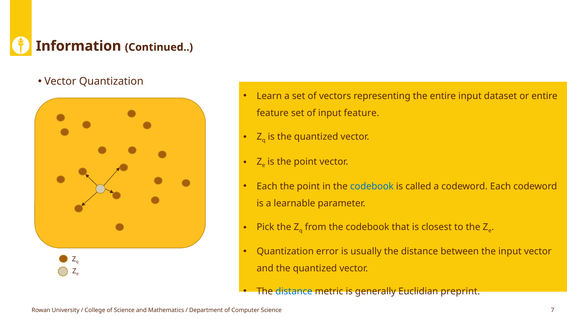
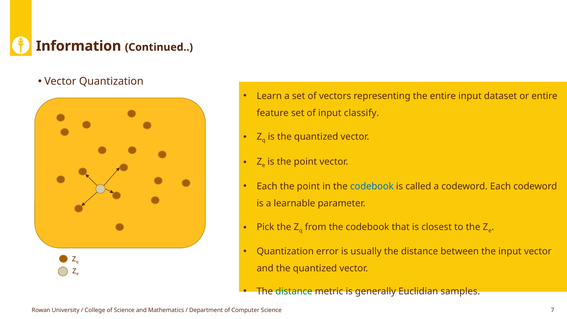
input feature: feature -> classify (362, 113)
distance colour: blue -> green (294, 291)
preprint: preprint -> samples (460, 291)
